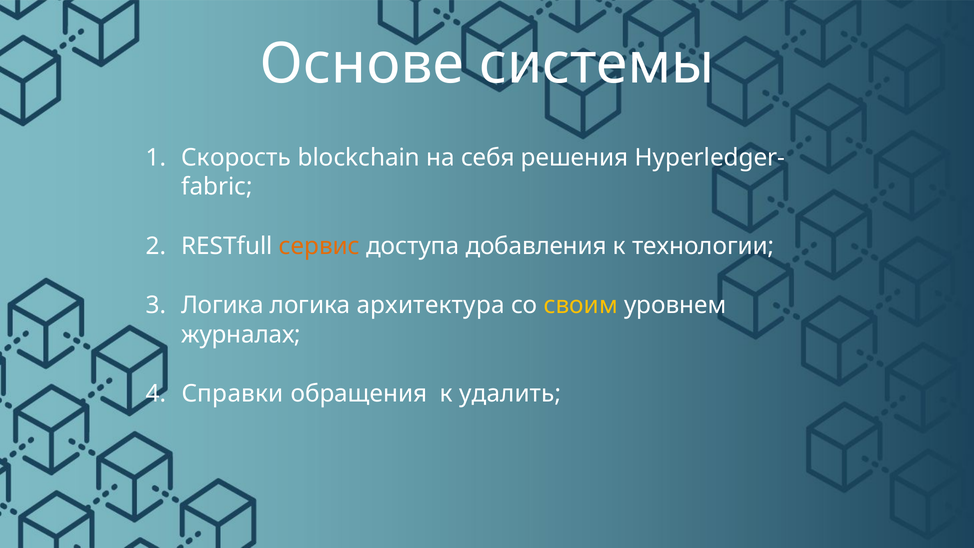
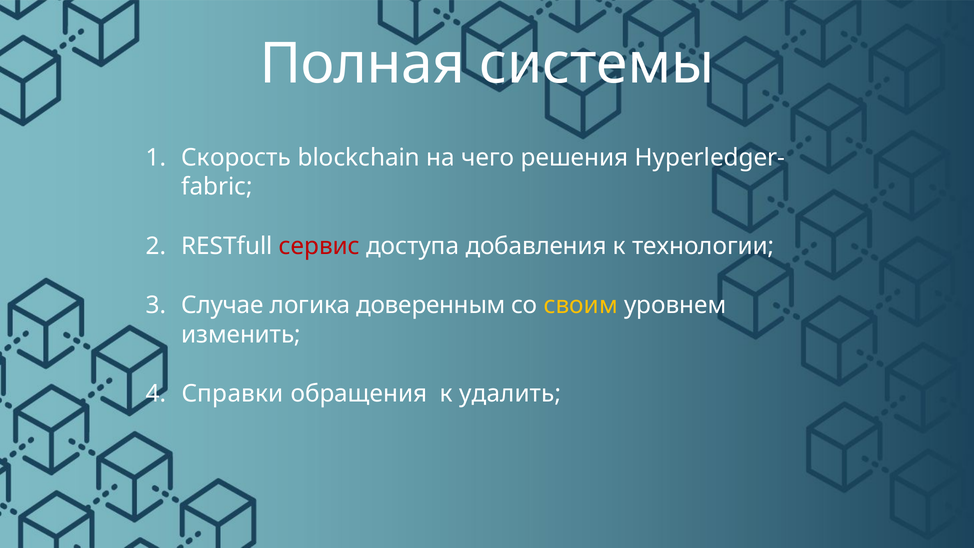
Основе: Основе -> Полная (362, 64)
себя: себя -> чего (488, 158)
сервис colour: orange -> red (319, 246)
Логика: Логика -> Случае (222, 305)
архитектура: архитектура -> доверенным (431, 305)
журналах: журналах -> изменить (241, 334)
